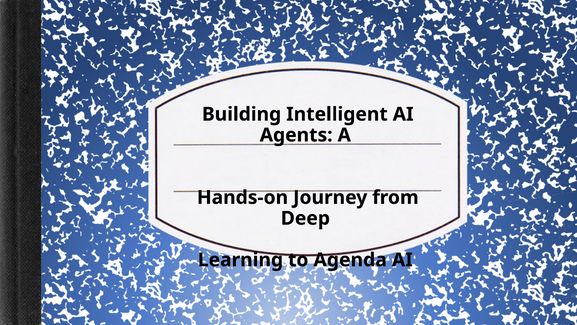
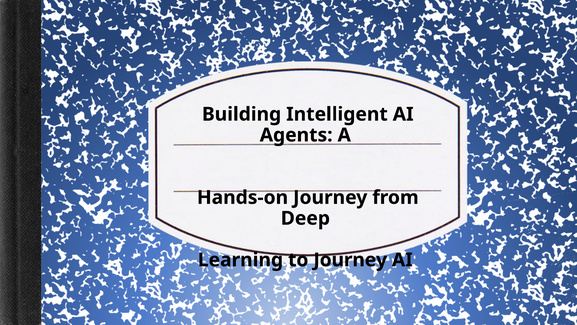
to Agenda: Agenda -> Journey (350, 260)
